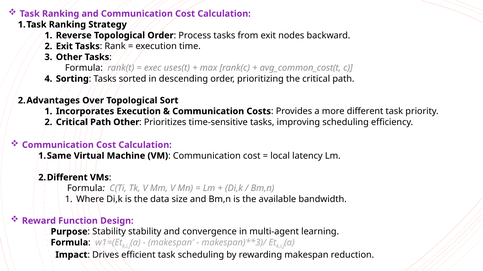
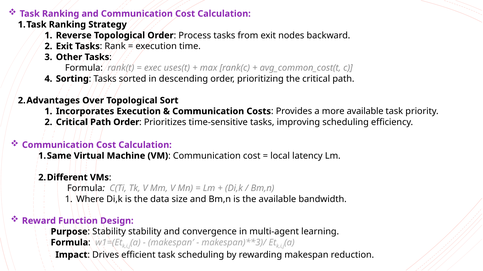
more different: different -> available (365, 112)
Path Other: Other -> Order (126, 122)
